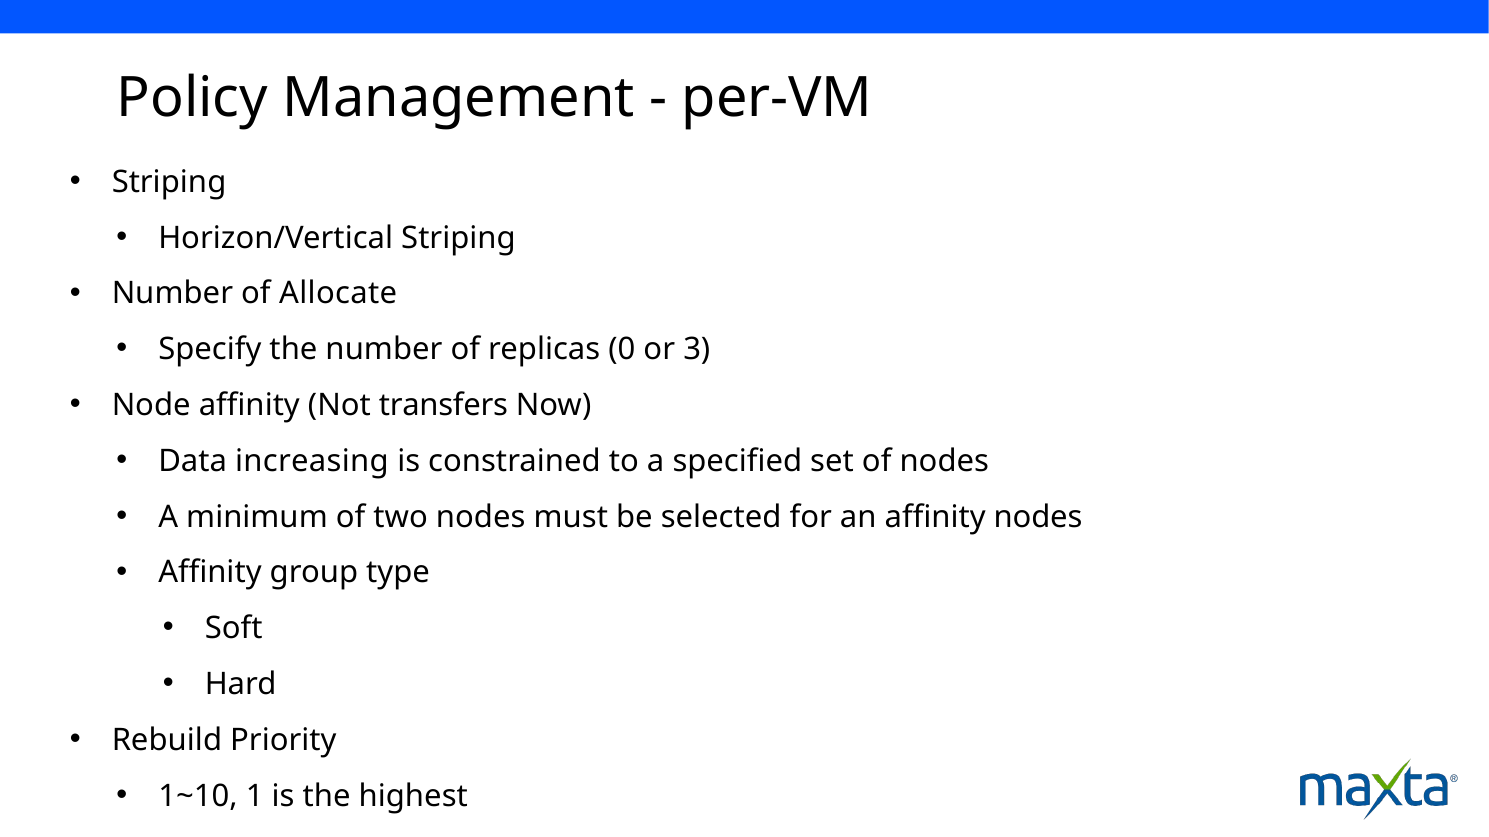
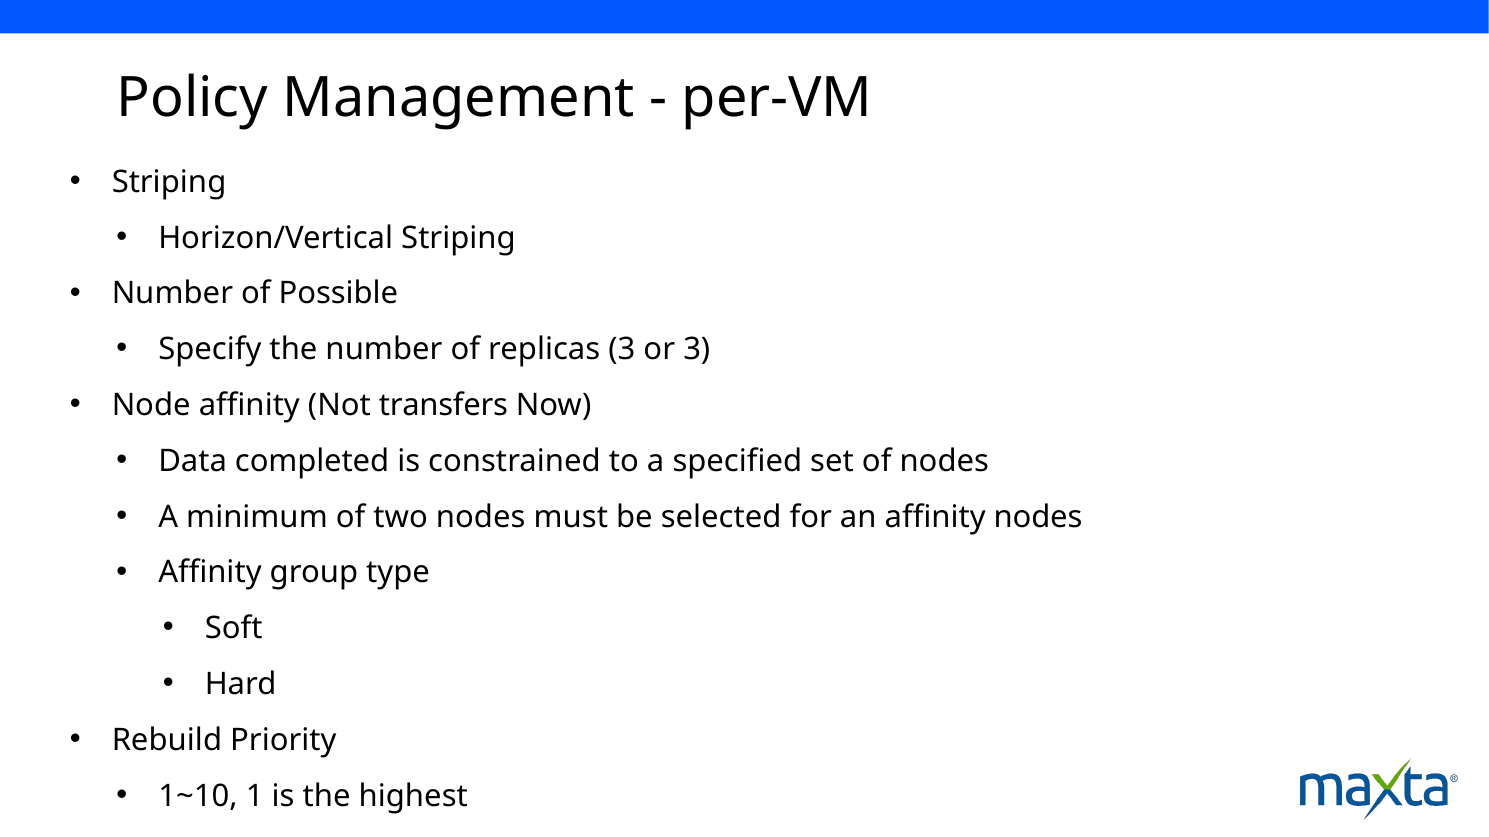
Allocate: Allocate -> Possible (338, 294)
replicas 0: 0 -> 3 (622, 350)
increasing: increasing -> completed (312, 461)
